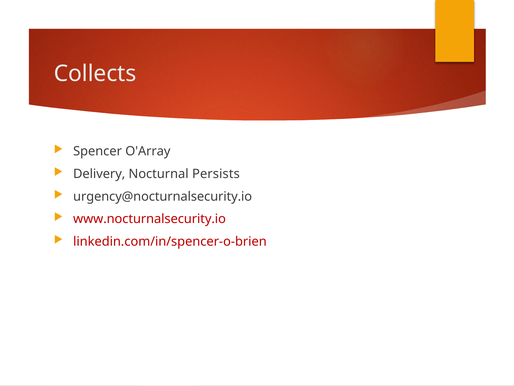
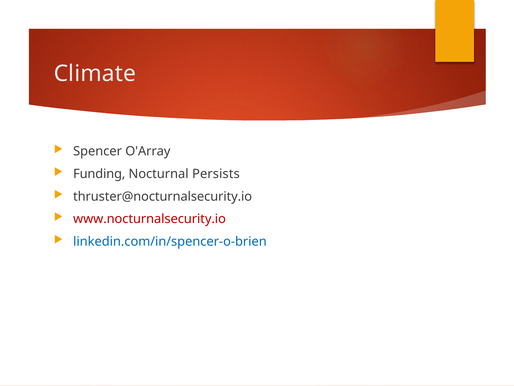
Collects: Collects -> Climate (95, 74)
Delivery: Delivery -> Funding (99, 174)
urgency@nocturnalsecurity.io: urgency@nocturnalsecurity.io -> thruster@nocturnalsecurity.io (163, 196)
linkedin.com/in/spencer-o-brien colour: red -> blue (170, 241)
